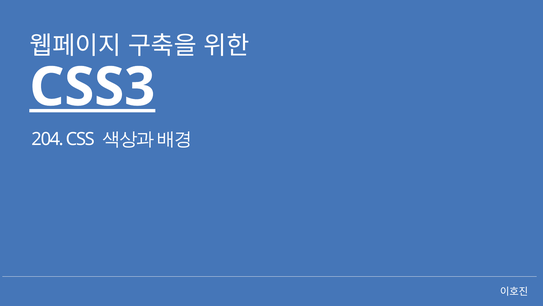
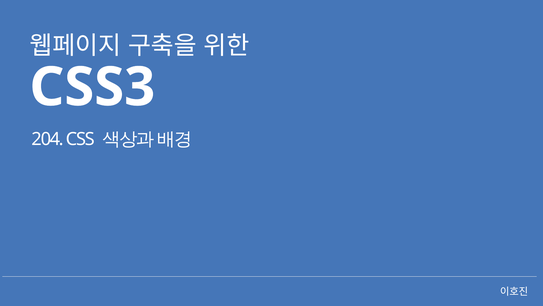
CSS3 underline: present -> none (92, 87)
